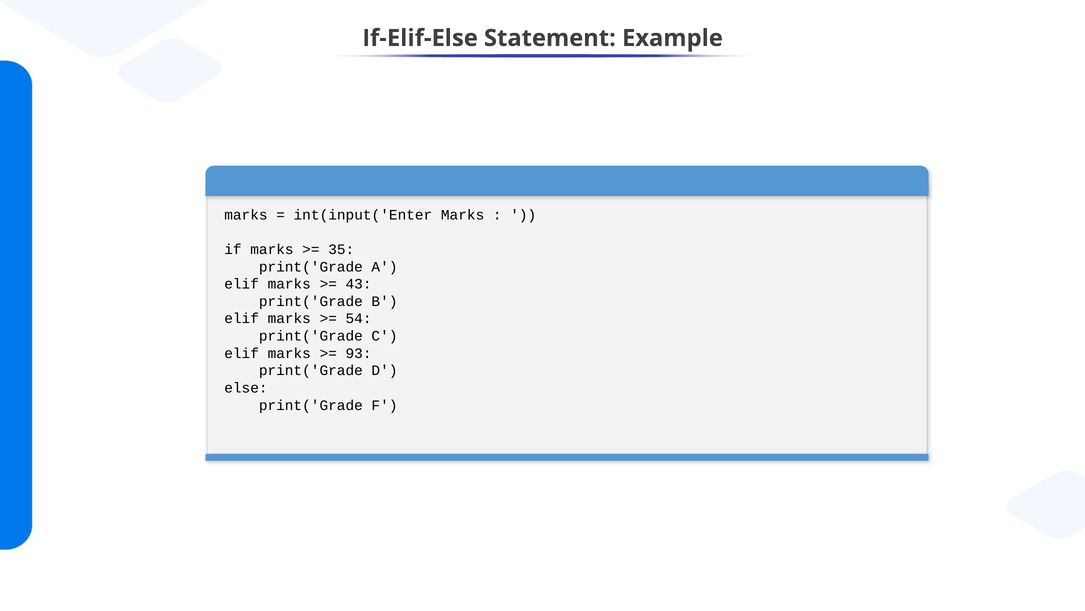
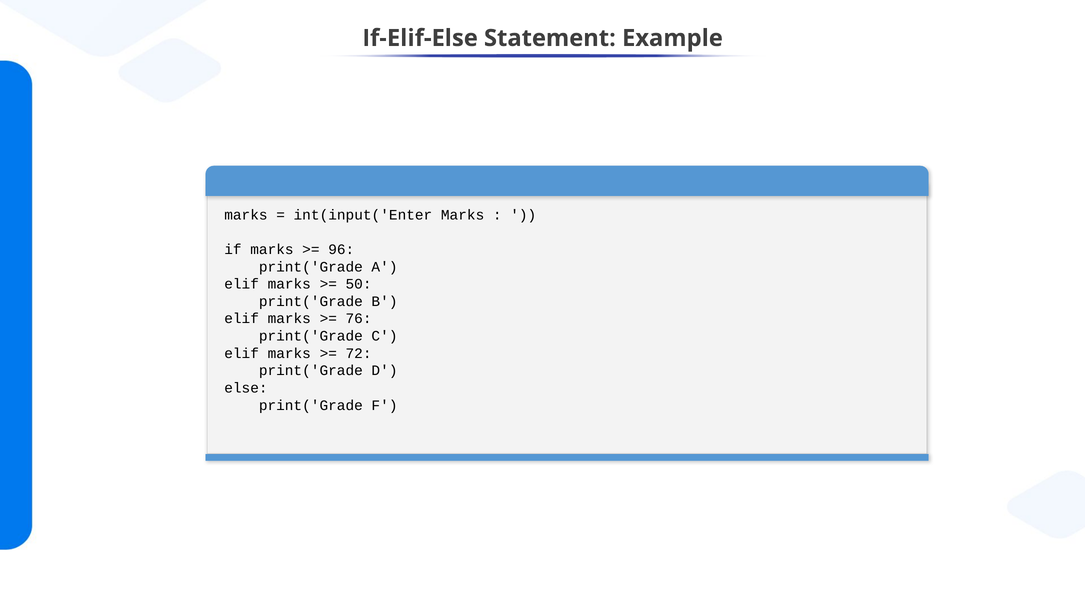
35: 35 -> 96 (341, 249)
43: 43 -> 50 (359, 284)
54: 54 -> 76 (359, 318)
93: 93 -> 72 (359, 353)
